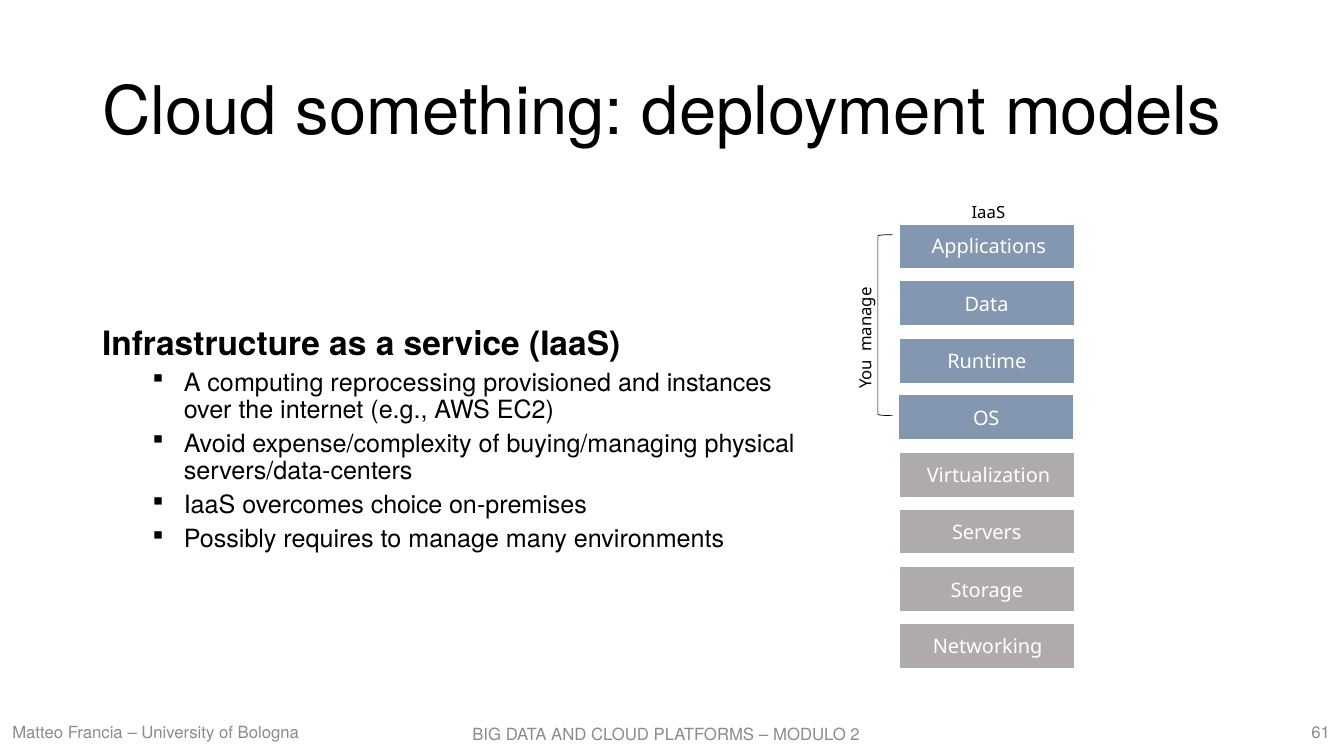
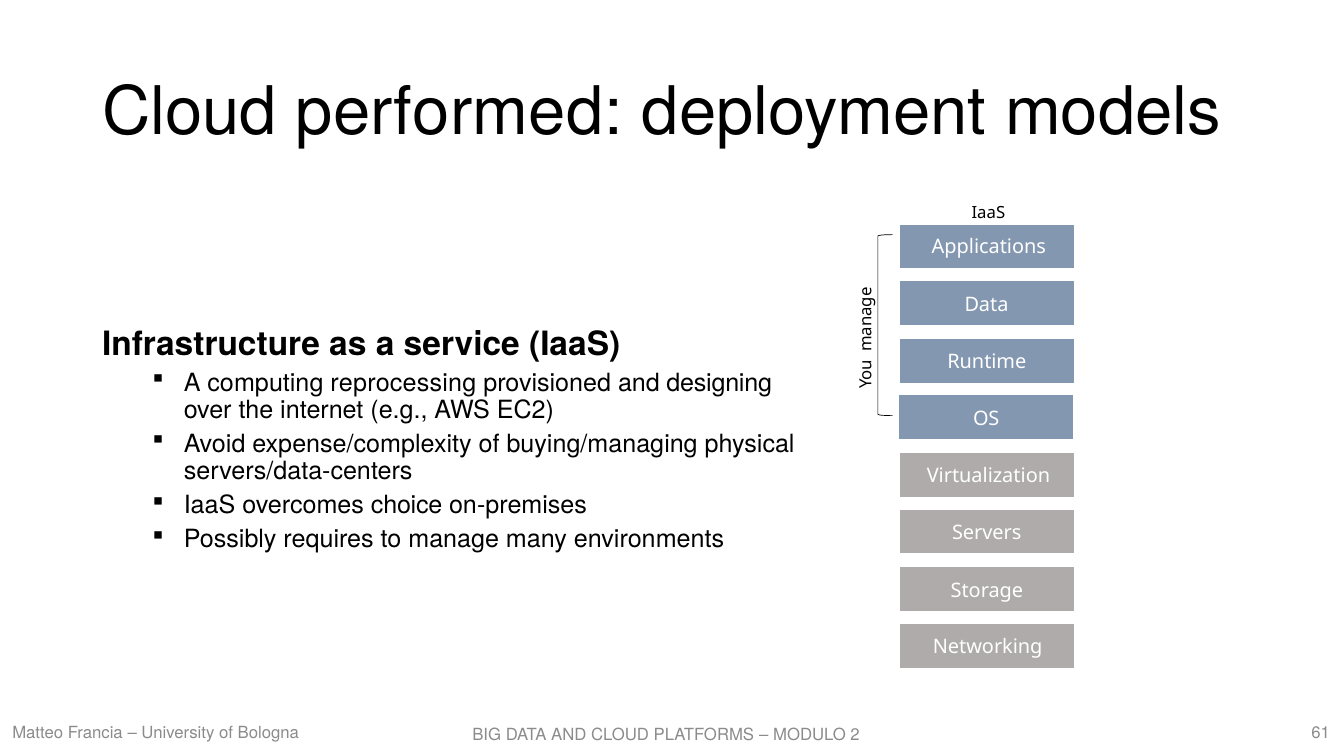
something: something -> performed (459, 113)
instances: instances -> designing (719, 383)
